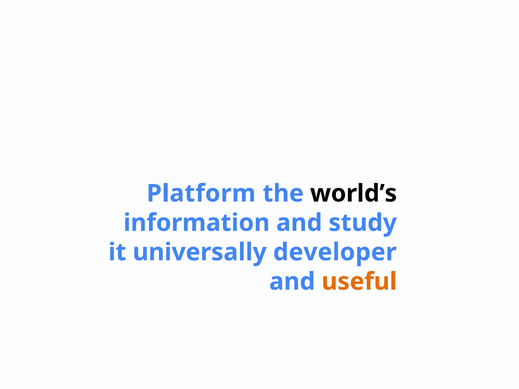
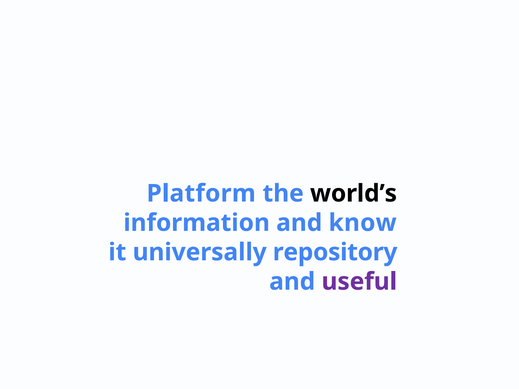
study: study -> know (363, 223)
developer: developer -> repository (335, 252)
useful colour: orange -> purple (359, 282)
